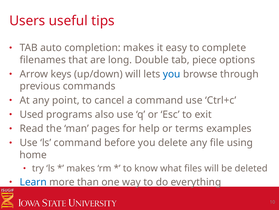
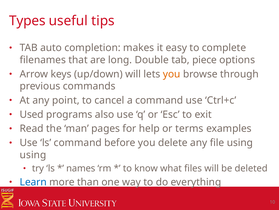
Users: Users -> Types (27, 21)
you colour: blue -> orange (172, 74)
home: home -> using (33, 154)
makes: makes -> names (81, 168)
